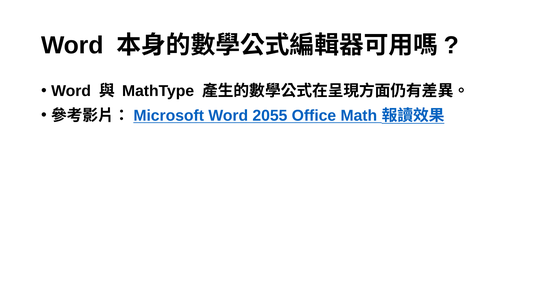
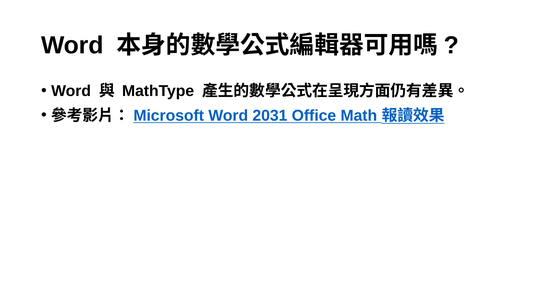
2055: 2055 -> 2031 (270, 116)
